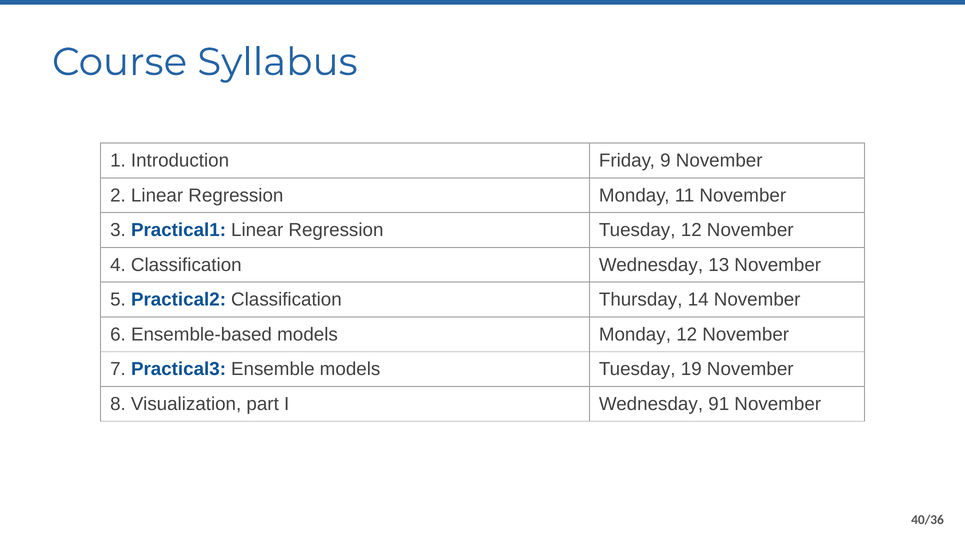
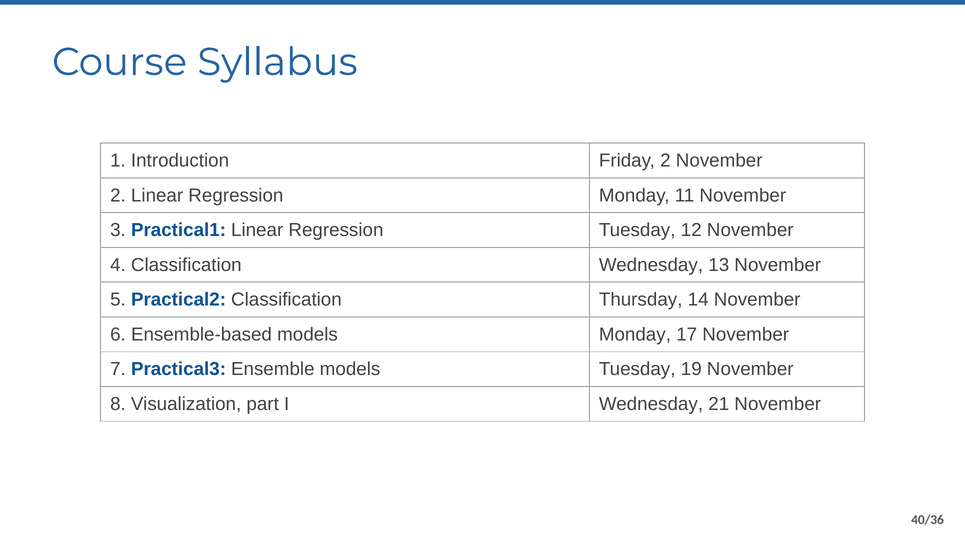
Friday 9: 9 -> 2 (665, 161)
Monday 12: 12 -> 17 (687, 334)
91: 91 -> 21 (719, 404)
